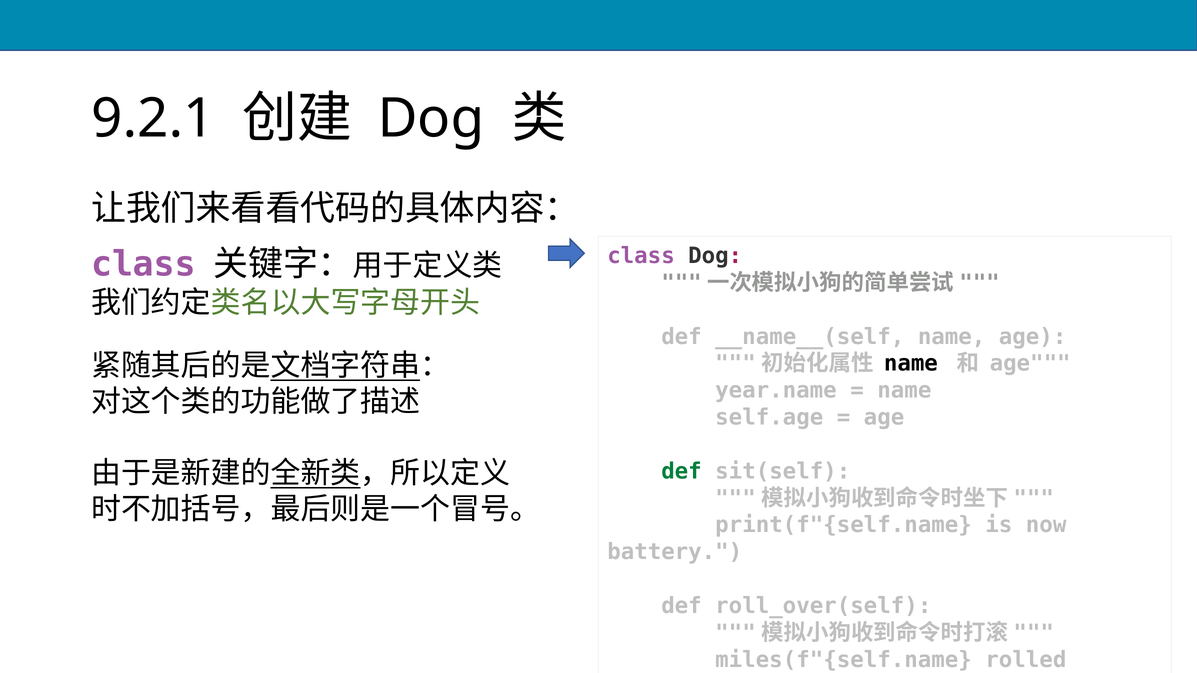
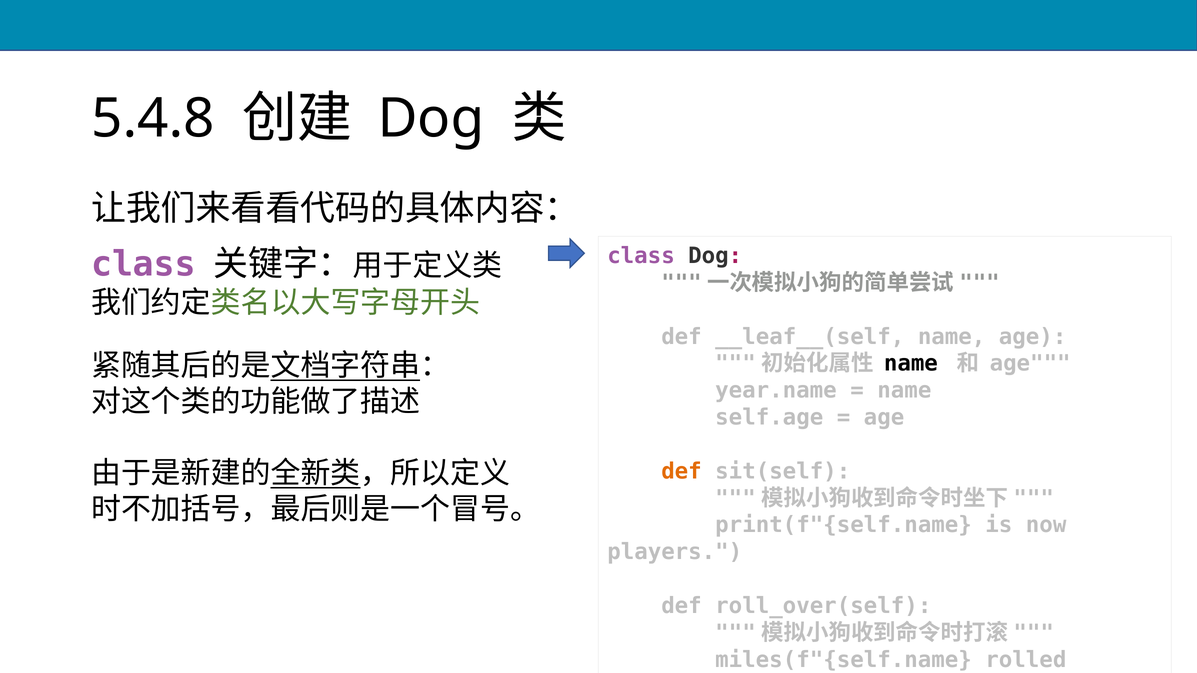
9.2.1: 9.2.1 -> 5.4.8 (153, 119)
__name__(self: __name__(self -> __leaf__(self (810, 337)
def colour: green -> orange (681, 471)
battery: battery -> players (675, 552)
